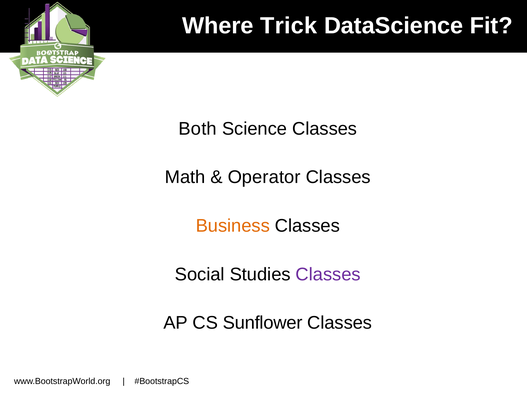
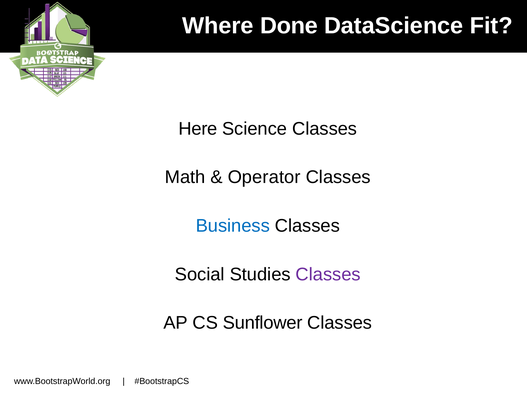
Trick: Trick -> Done (289, 26)
Both: Both -> Here (198, 129)
Business colour: orange -> blue (233, 226)
